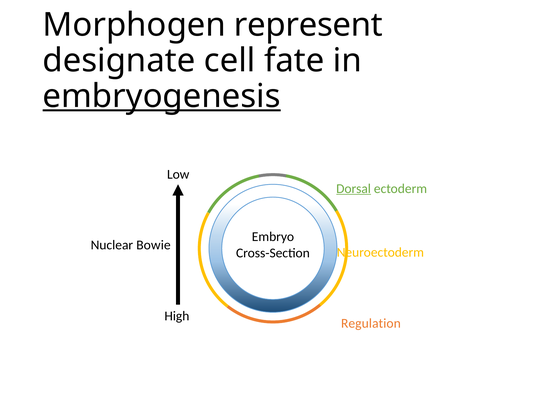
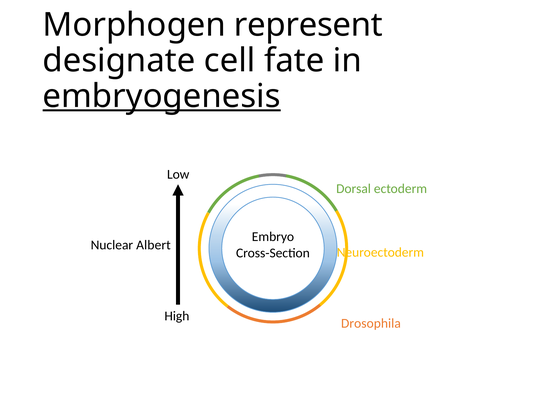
Dorsal underline: present -> none (354, 189)
Bowie: Bowie -> Albert (153, 245)
Regulation: Regulation -> Drosophila (371, 324)
